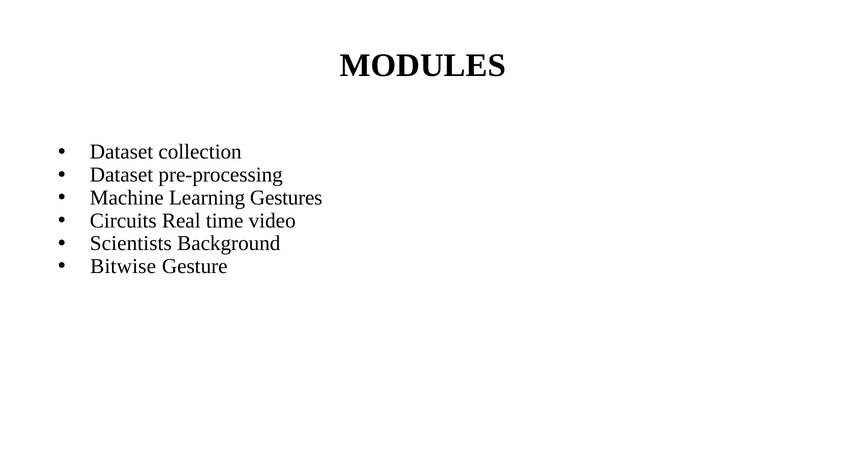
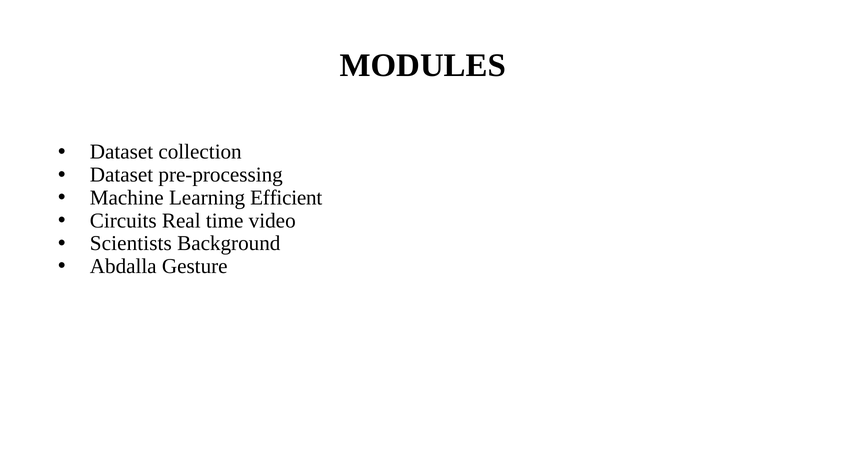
Gestures: Gestures -> Efficient (286, 198)
Bitwise: Bitwise -> Abdalla (123, 266)
